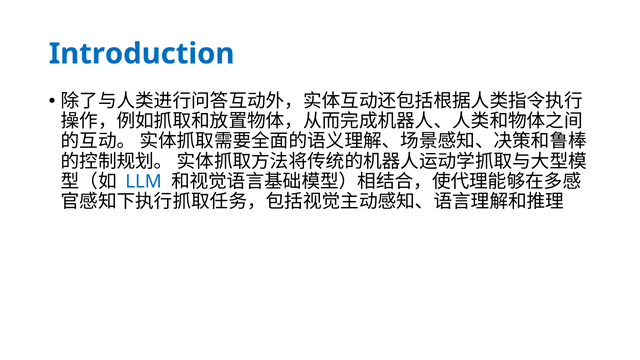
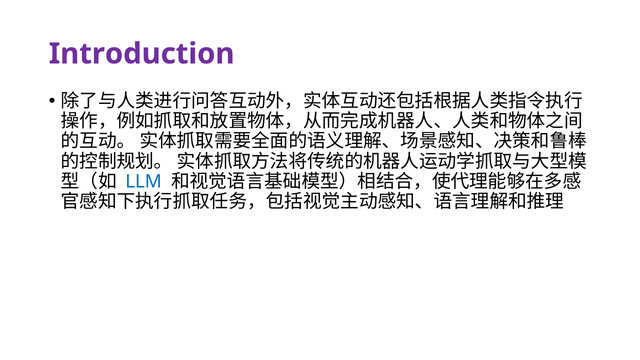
Introduction colour: blue -> purple (142, 54)
